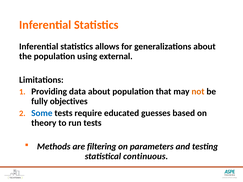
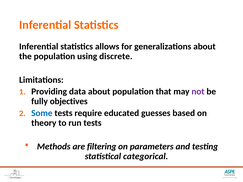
external: external -> discrete (116, 56)
not colour: orange -> purple (198, 92)
continuous: continuous -> categorical (146, 156)
